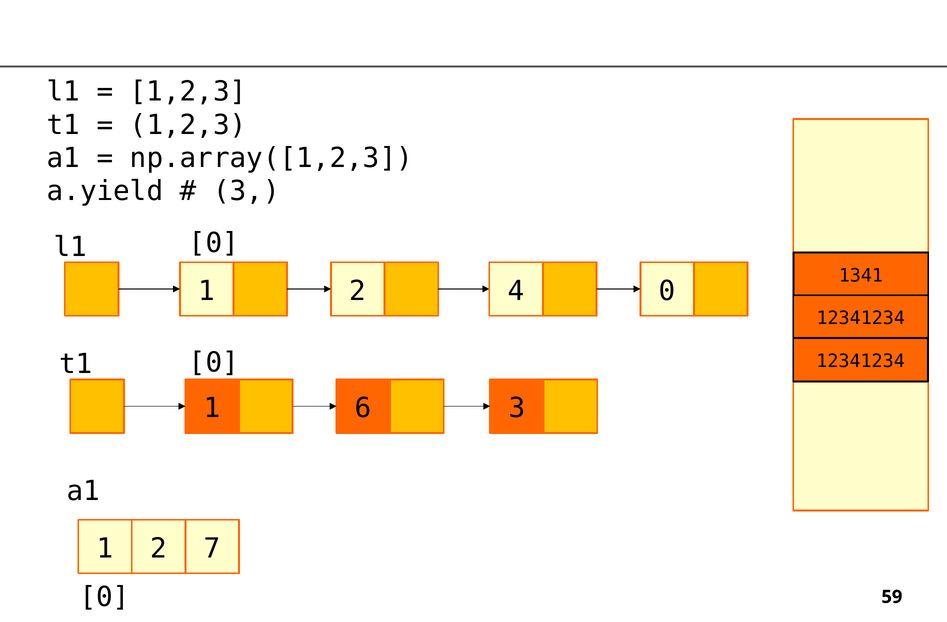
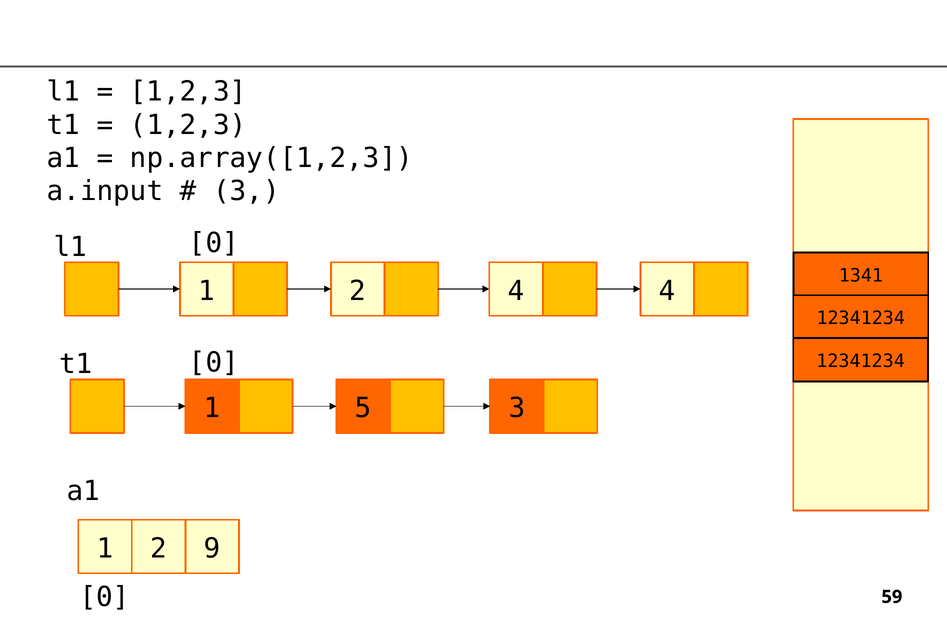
a.yield: a.yield -> a.input (105, 191)
2 0: 0 -> 4 (667, 291)
6: 6 -> 5 (363, 408)
7: 7 -> 9 (212, 549)
